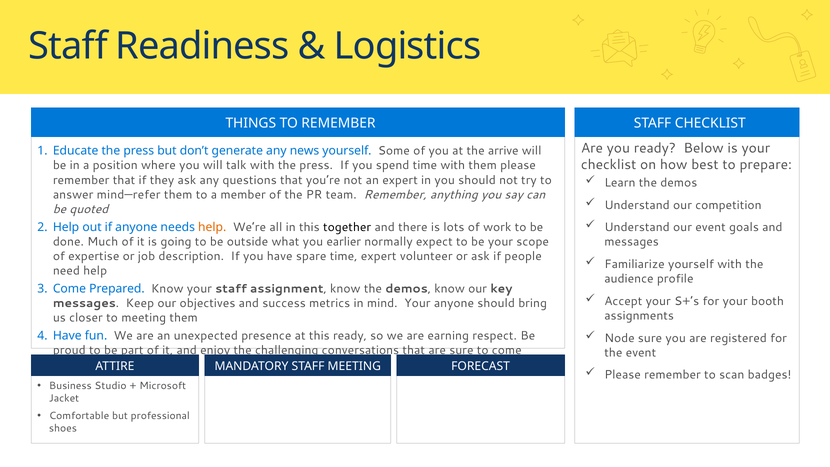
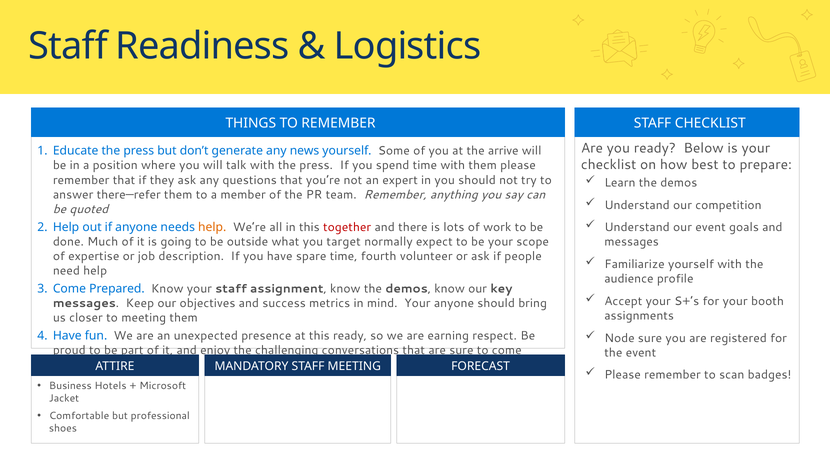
mind—refer: mind—refer -> there—refer (129, 194)
together colour: black -> red (347, 227)
earlier: earlier -> target (344, 242)
time expert: expert -> fourth (379, 256)
Studio: Studio -> Hotels (110, 386)
